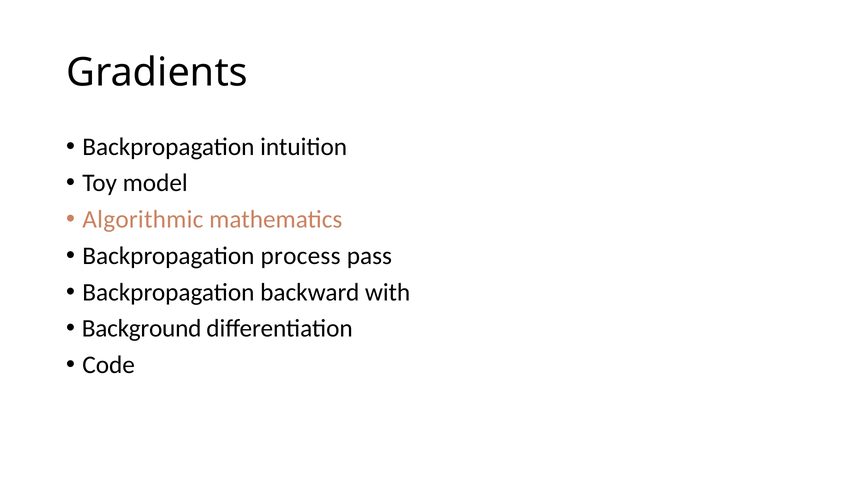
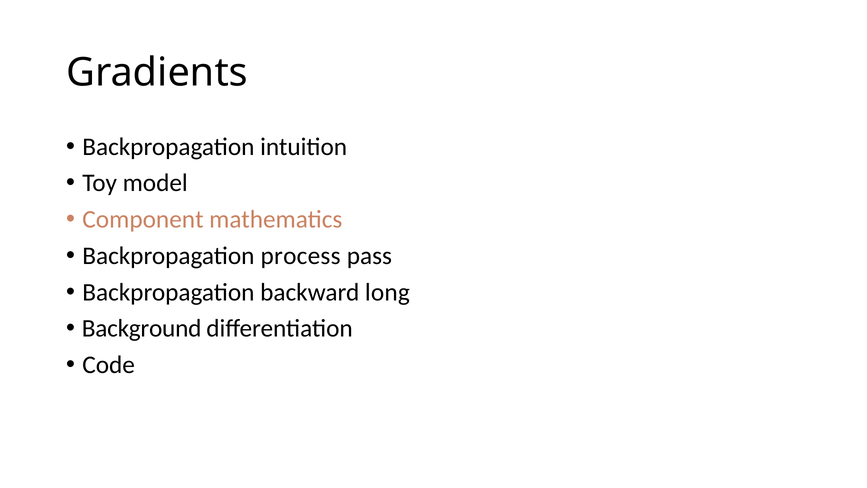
Algorithmic: Algorithmic -> Component (143, 219)
with: with -> long (387, 292)
